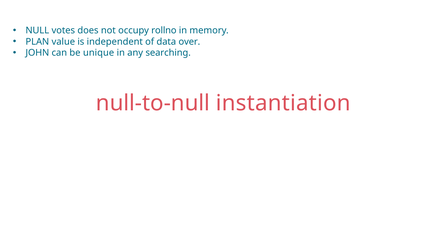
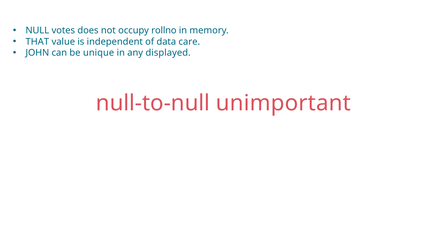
PLAN: PLAN -> THAT (37, 42)
over: over -> care (189, 42)
searching: searching -> displayed (168, 53)
instantiation: instantiation -> unimportant (283, 103)
